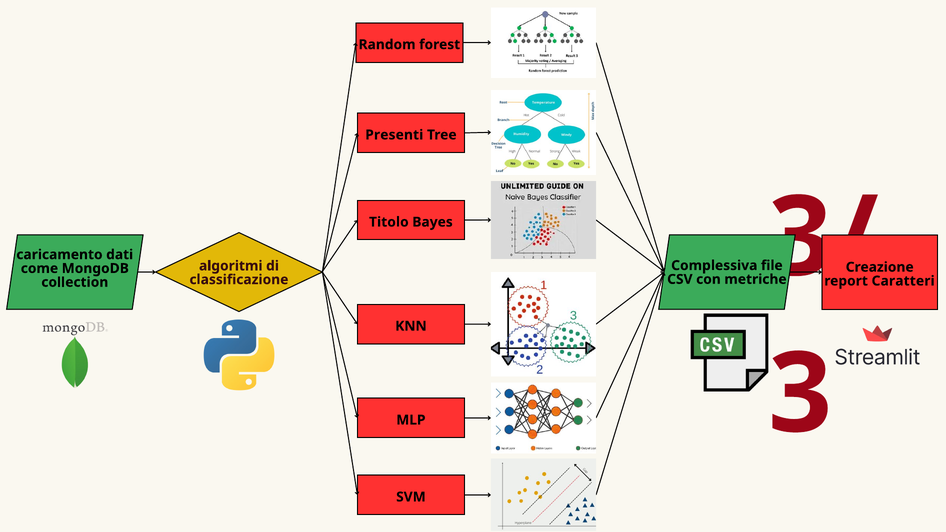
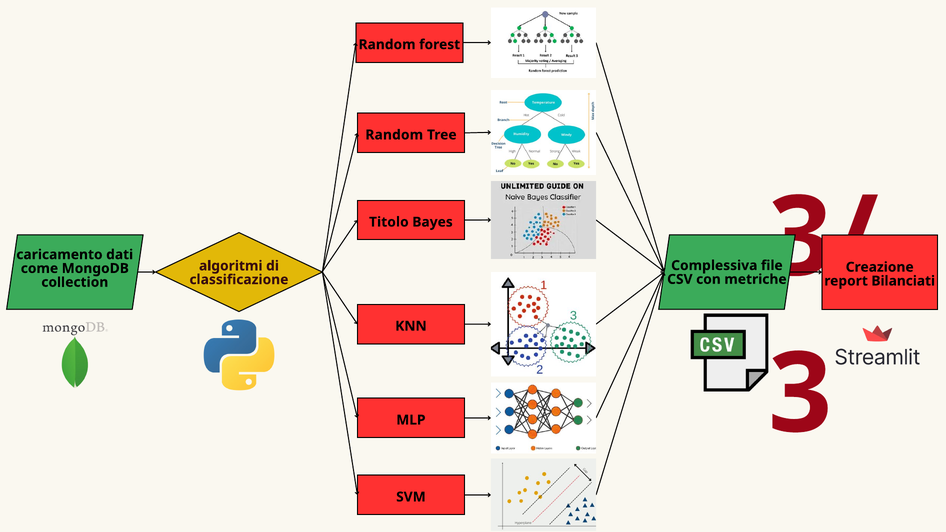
Presenti: Presenti -> Random (394, 135)
Caratteri: Caratteri -> Bilanciati (903, 281)
